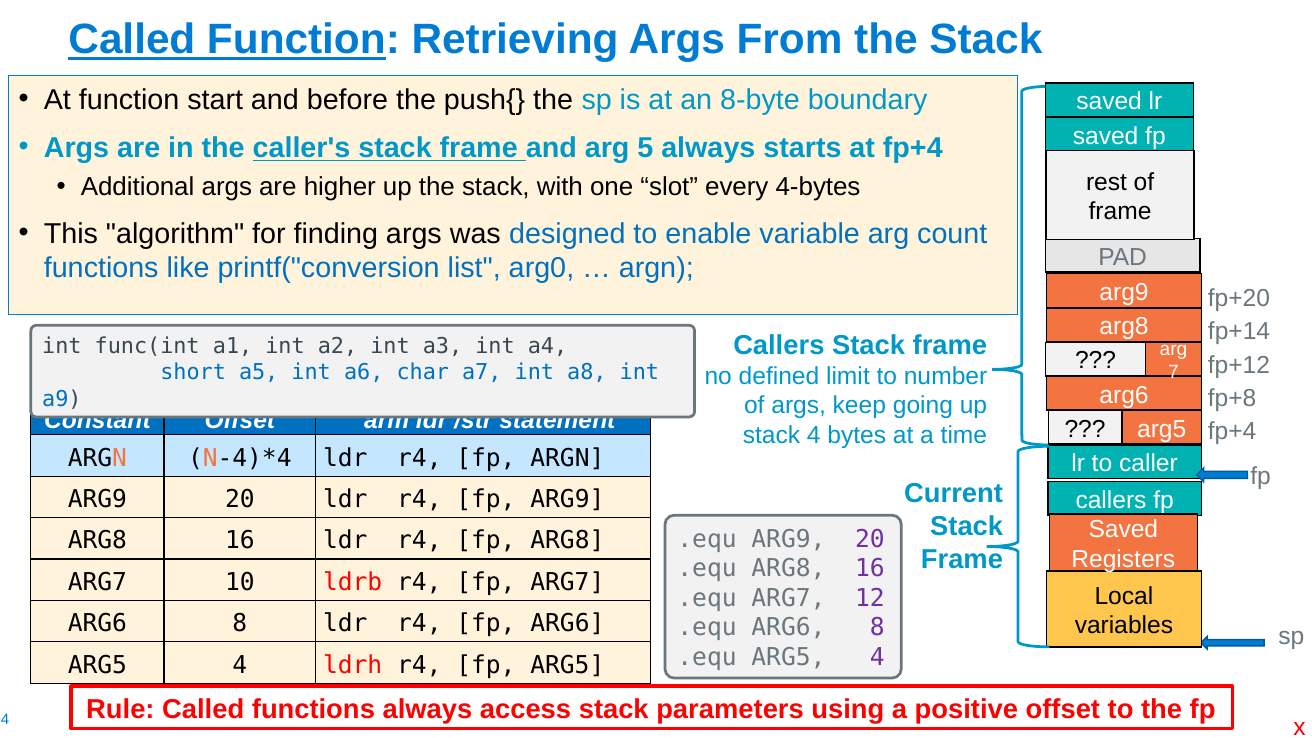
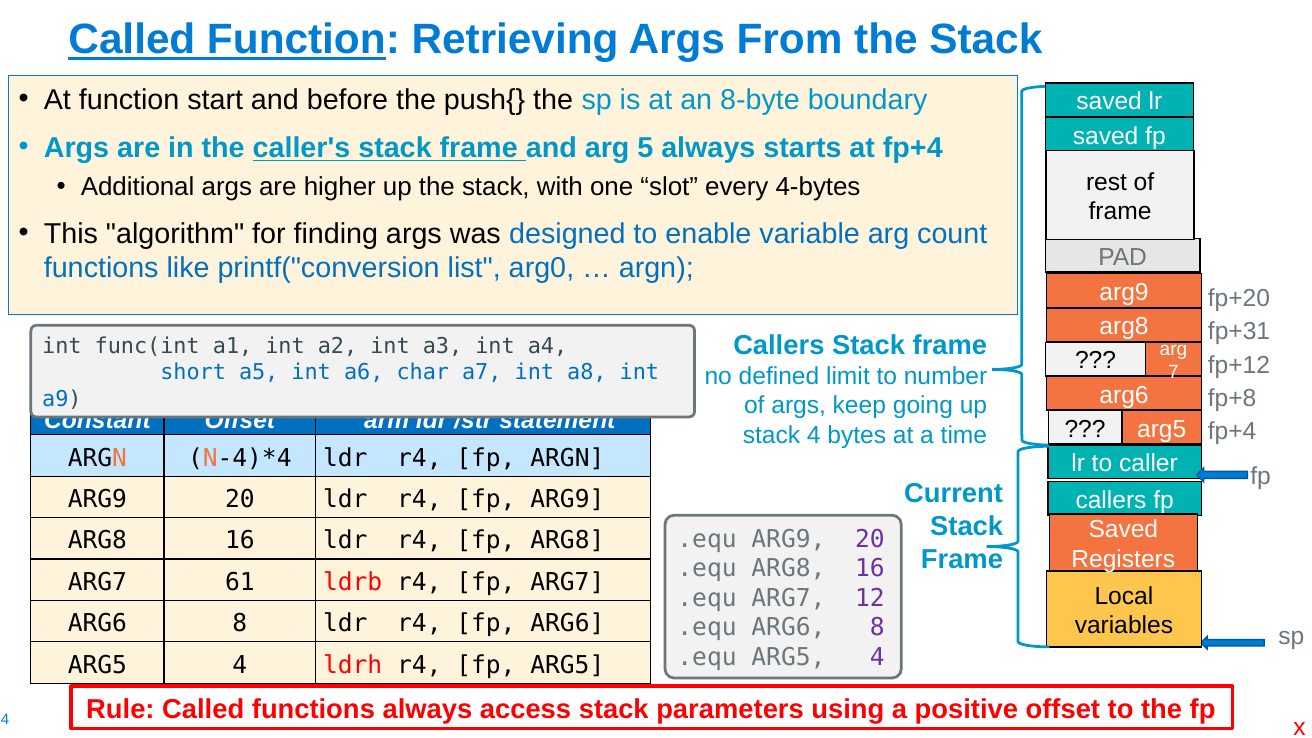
fp+14: fp+14 -> fp+31 (1239, 331)
10: 10 -> 61 (240, 582)
